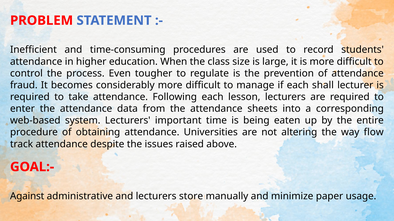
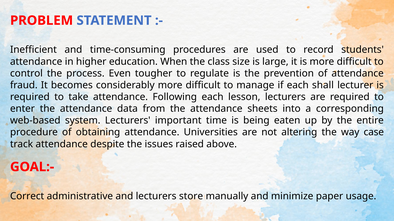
flow: flow -> case (374, 133)
Against: Against -> Correct (27, 197)
